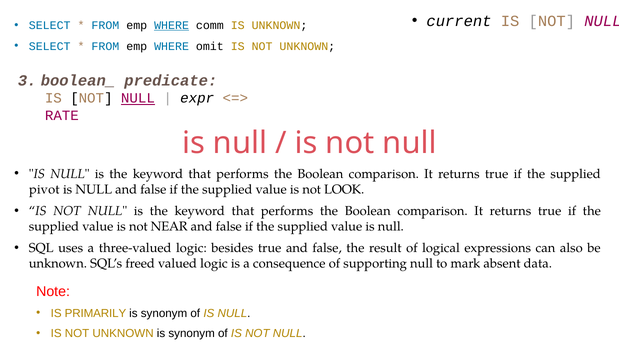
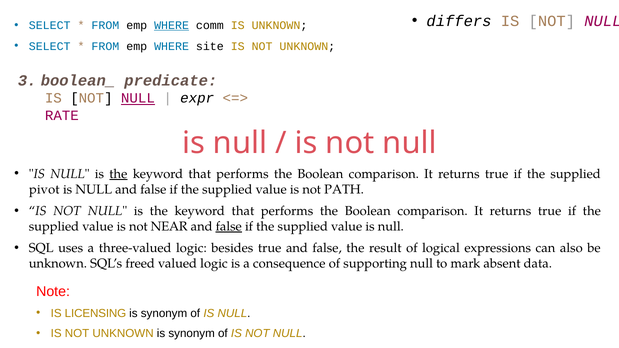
current: current -> differs (459, 21)
omit: omit -> site (210, 46)
the underline: none -> present (118, 174)
LOOK: LOOK -> PATH (344, 190)
false underline: none -> present (229, 227)
PRIMARILY: PRIMARILY -> LICENSING (95, 313)
